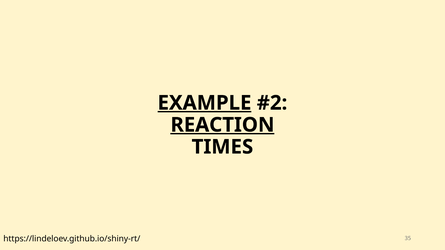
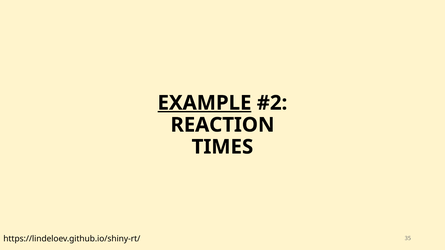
REACTION underline: present -> none (222, 125)
